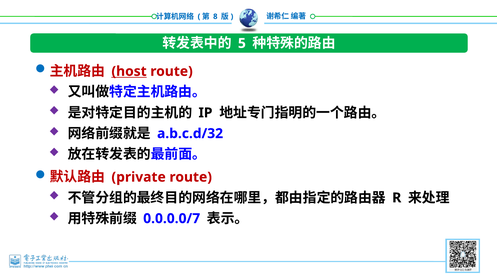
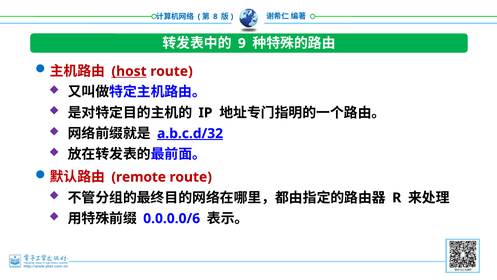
5: 5 -> 9 (242, 43)
a.b.c.d/32 underline: none -> present (190, 133)
private: private -> remote (139, 177)
0.0.0.0/7: 0.0.0.0/7 -> 0.0.0.0/6 (172, 218)
